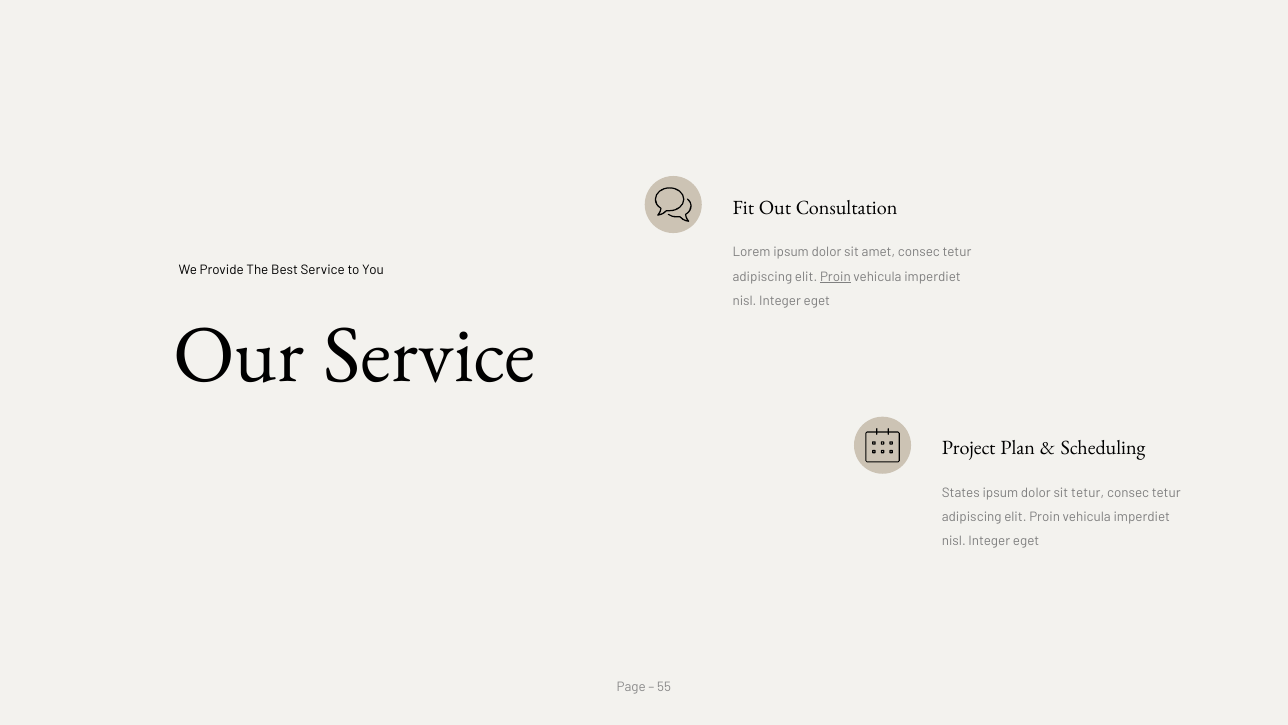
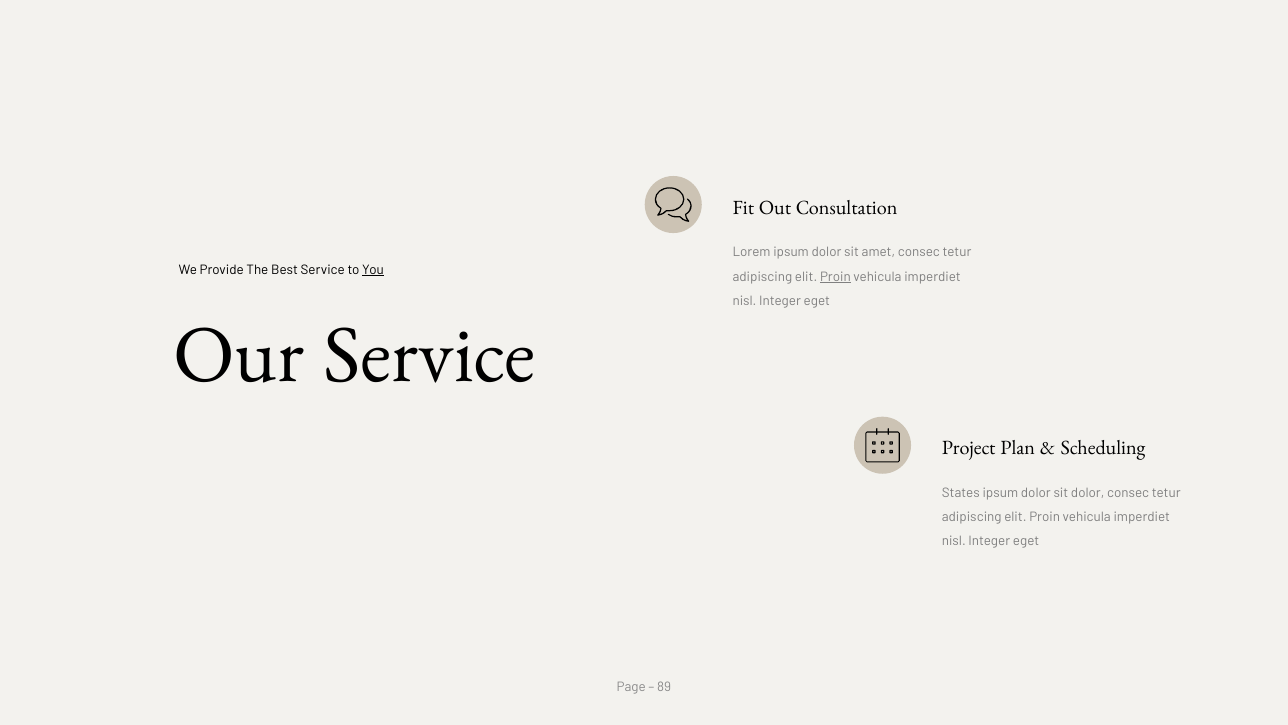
You underline: none -> present (373, 270)
sit tetur: tetur -> dolor (1088, 493)
55: 55 -> 89 (664, 687)
